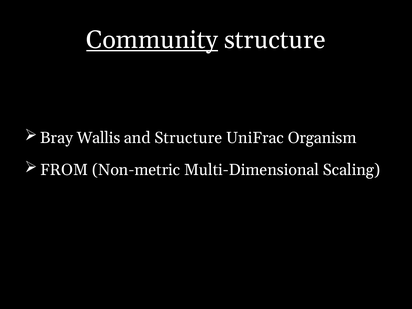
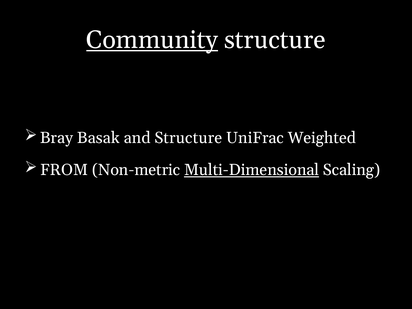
Wallis: Wallis -> Basak (98, 138)
Organism: Organism -> Weighted (322, 138)
Multi-Dimensional underline: none -> present (252, 170)
